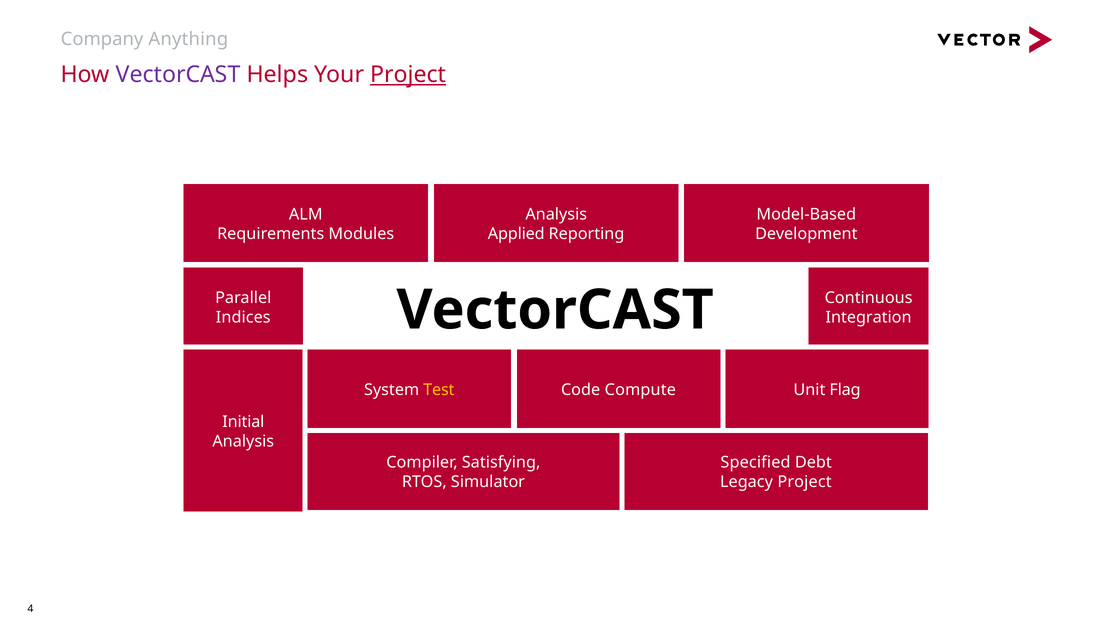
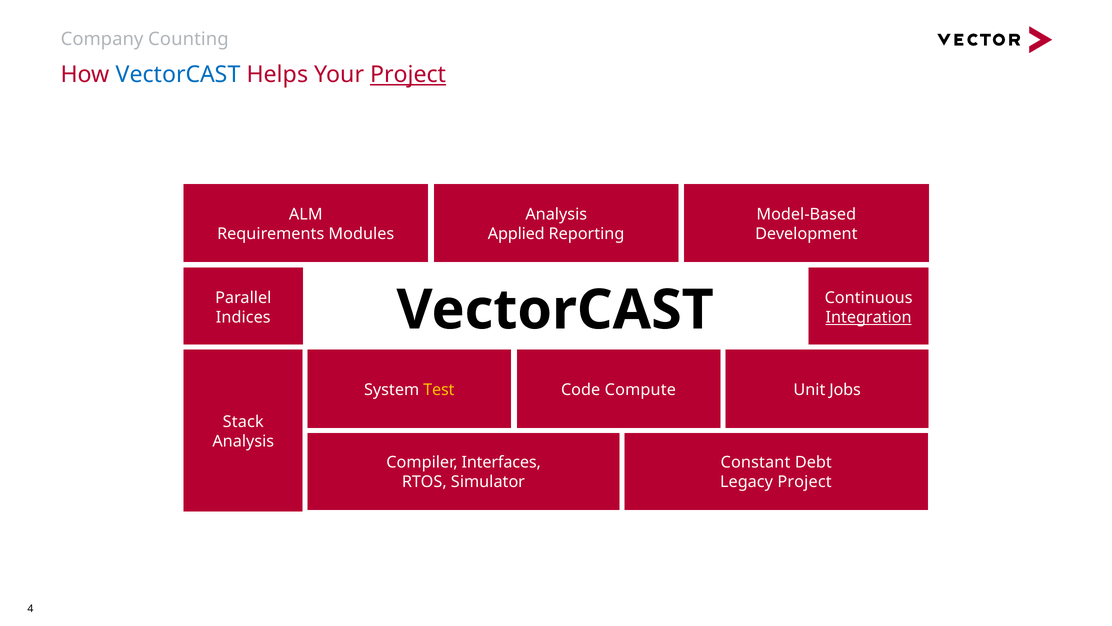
Anything: Anything -> Counting (188, 39)
VectorCAST colour: purple -> blue (178, 75)
Integration underline: none -> present (869, 317)
Flag: Flag -> Jobs (845, 390)
Initial: Initial -> Stack (243, 422)
Satisfying: Satisfying -> Interfaces (501, 462)
Specified: Specified -> Constant (756, 462)
